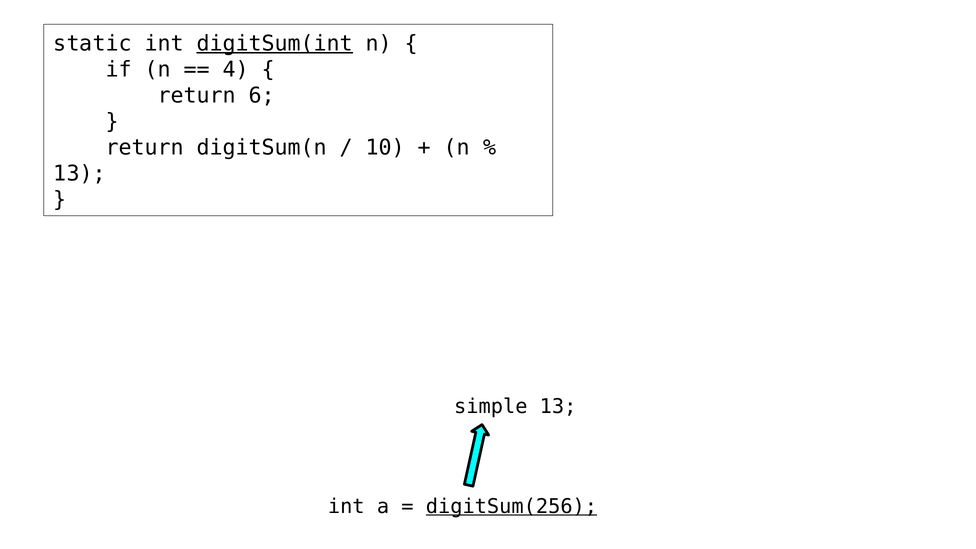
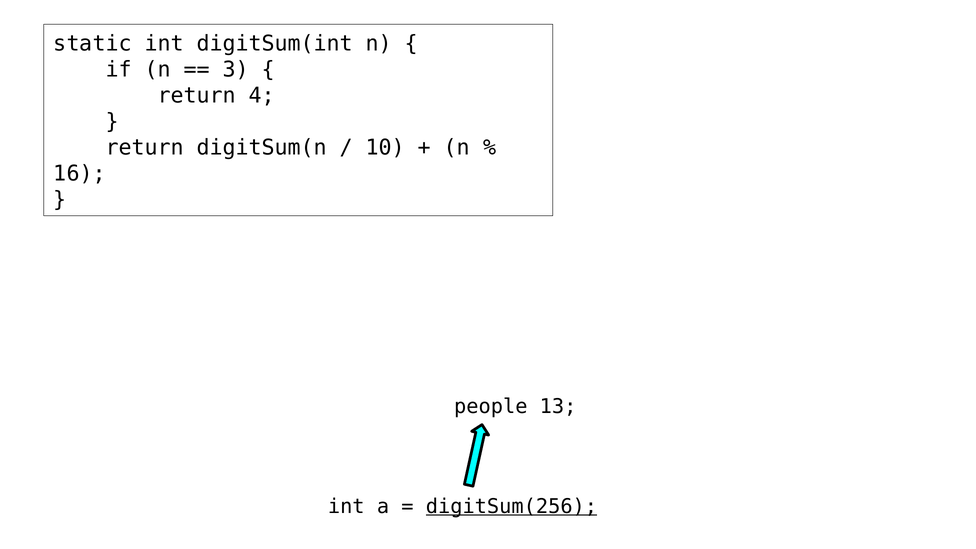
digitSum(int underline: present -> none (275, 43)
4: 4 -> 3 (236, 69)
6: 6 -> 4 (262, 95)
13: 13 -> 16 (80, 173)
simple: simple -> people (491, 407)
